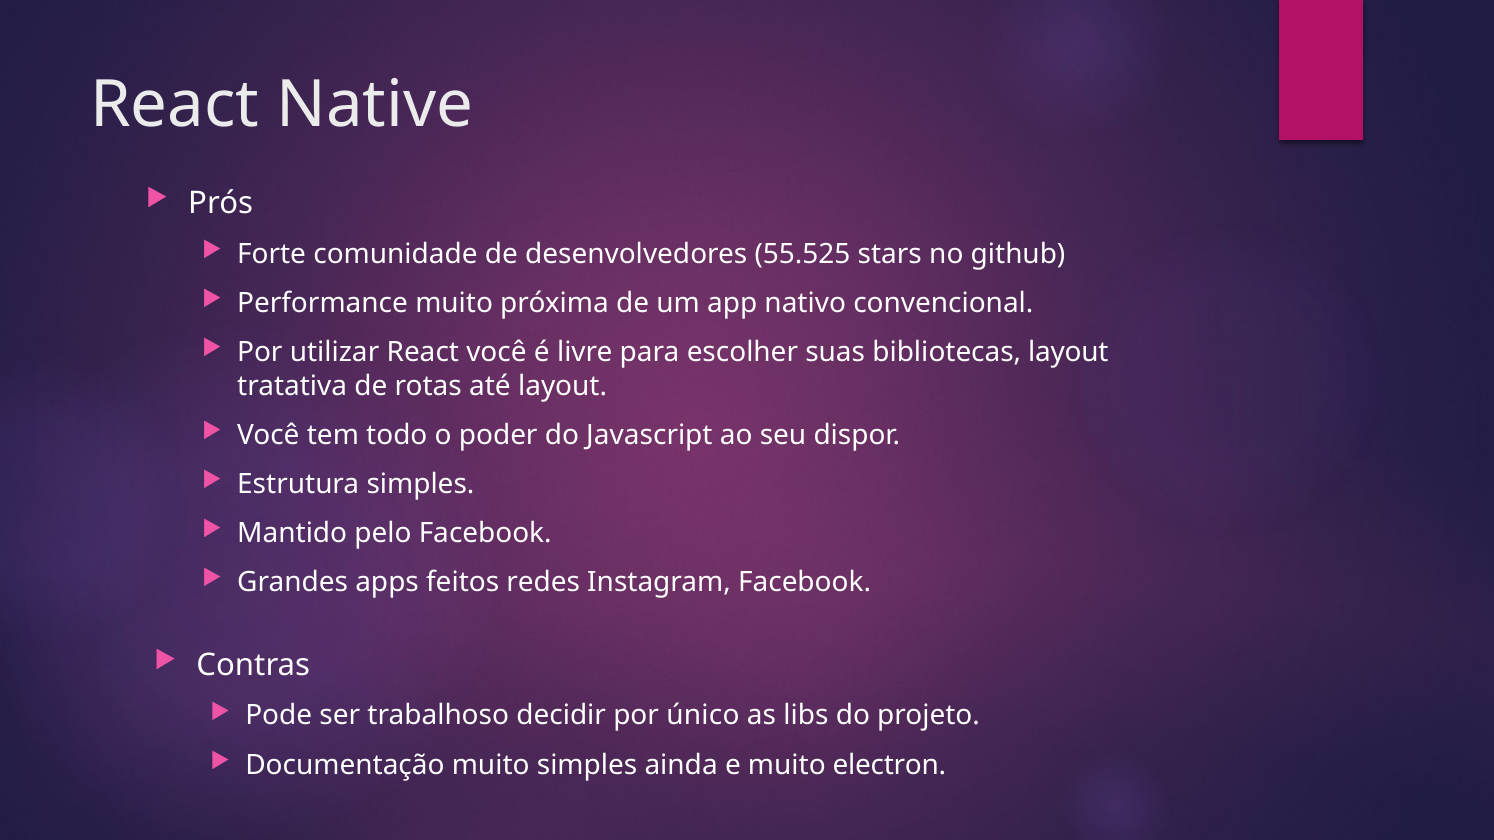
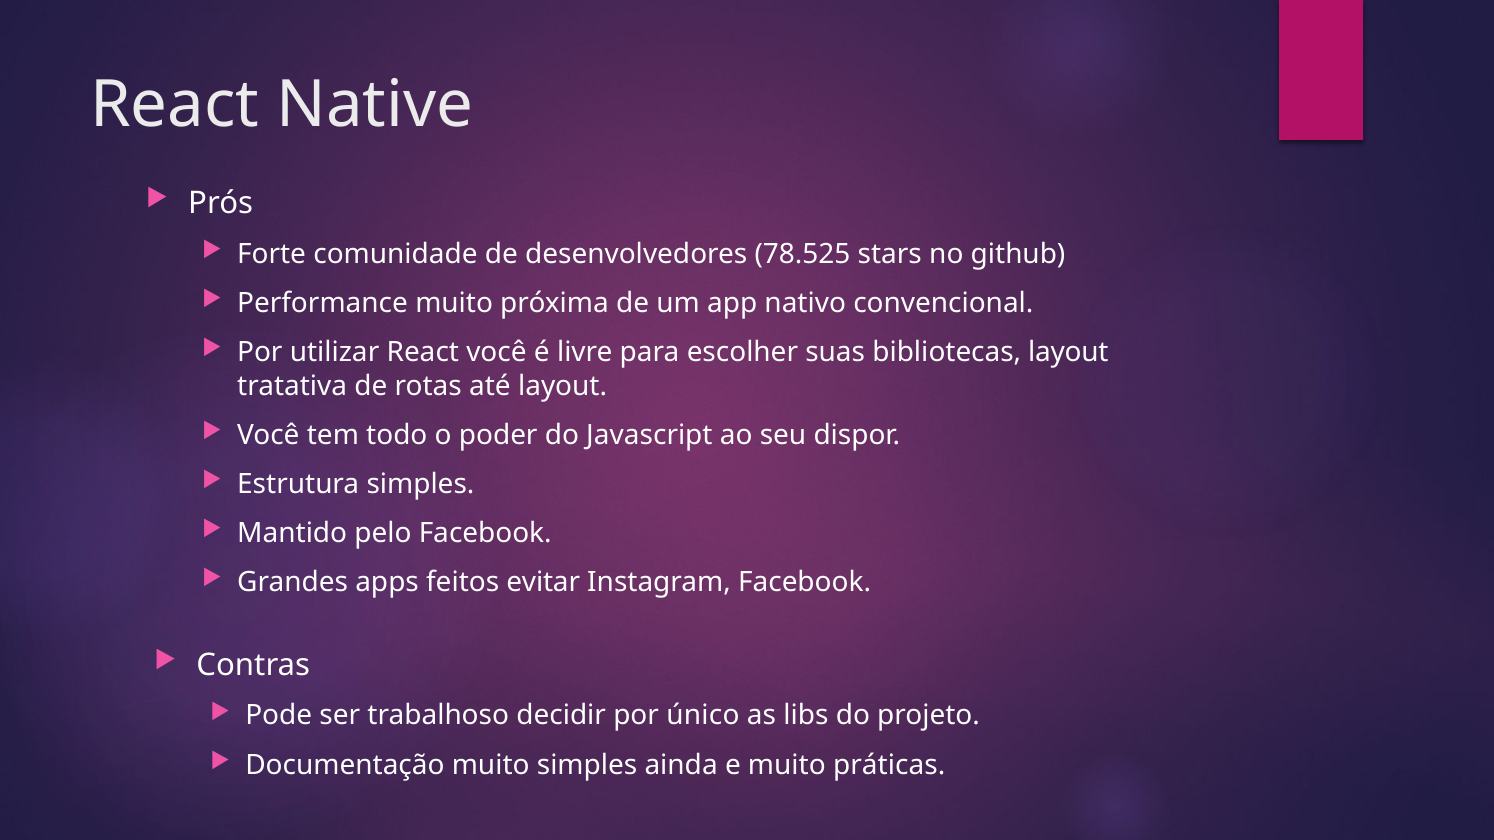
55.525: 55.525 -> 78.525 (803, 254)
redes: redes -> evitar (543, 583)
electron: electron -> práticas (889, 765)
